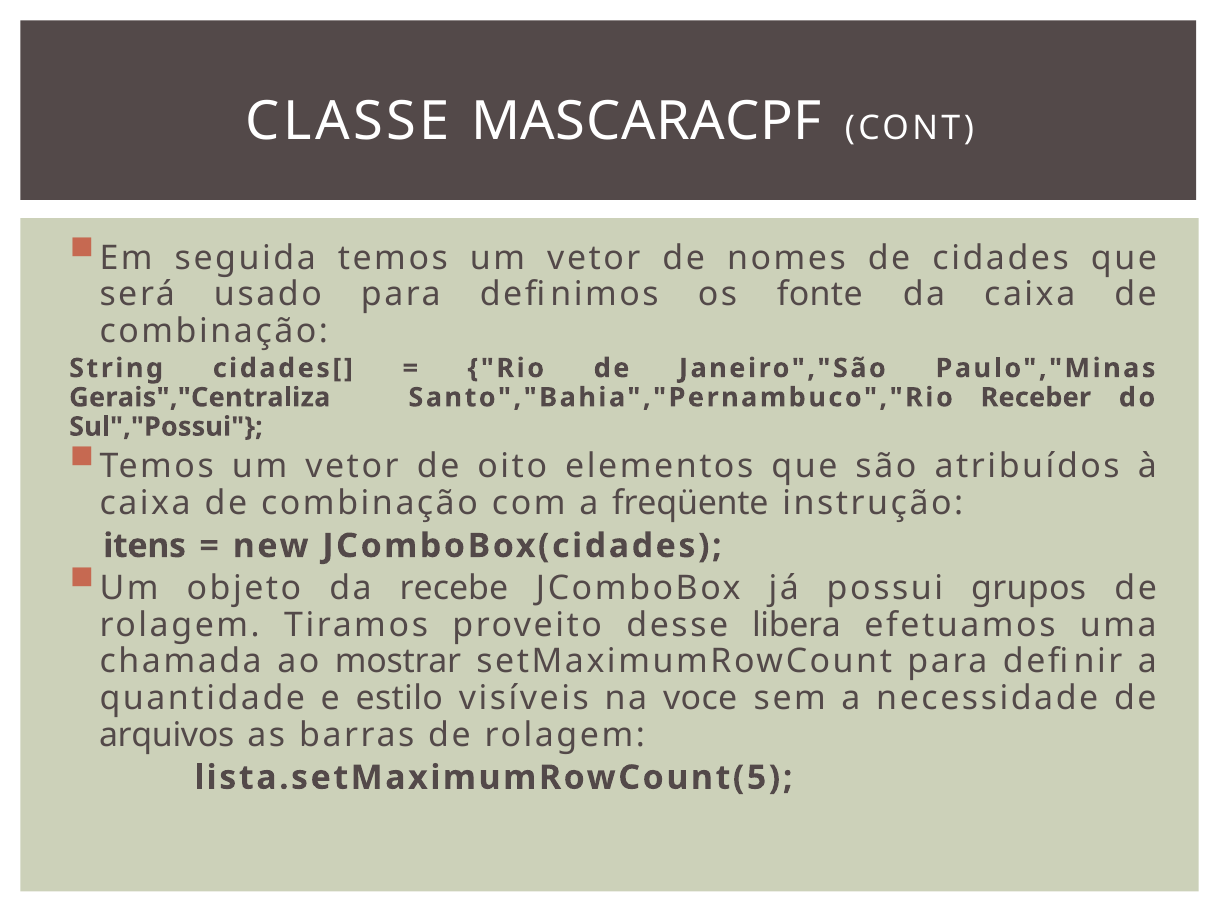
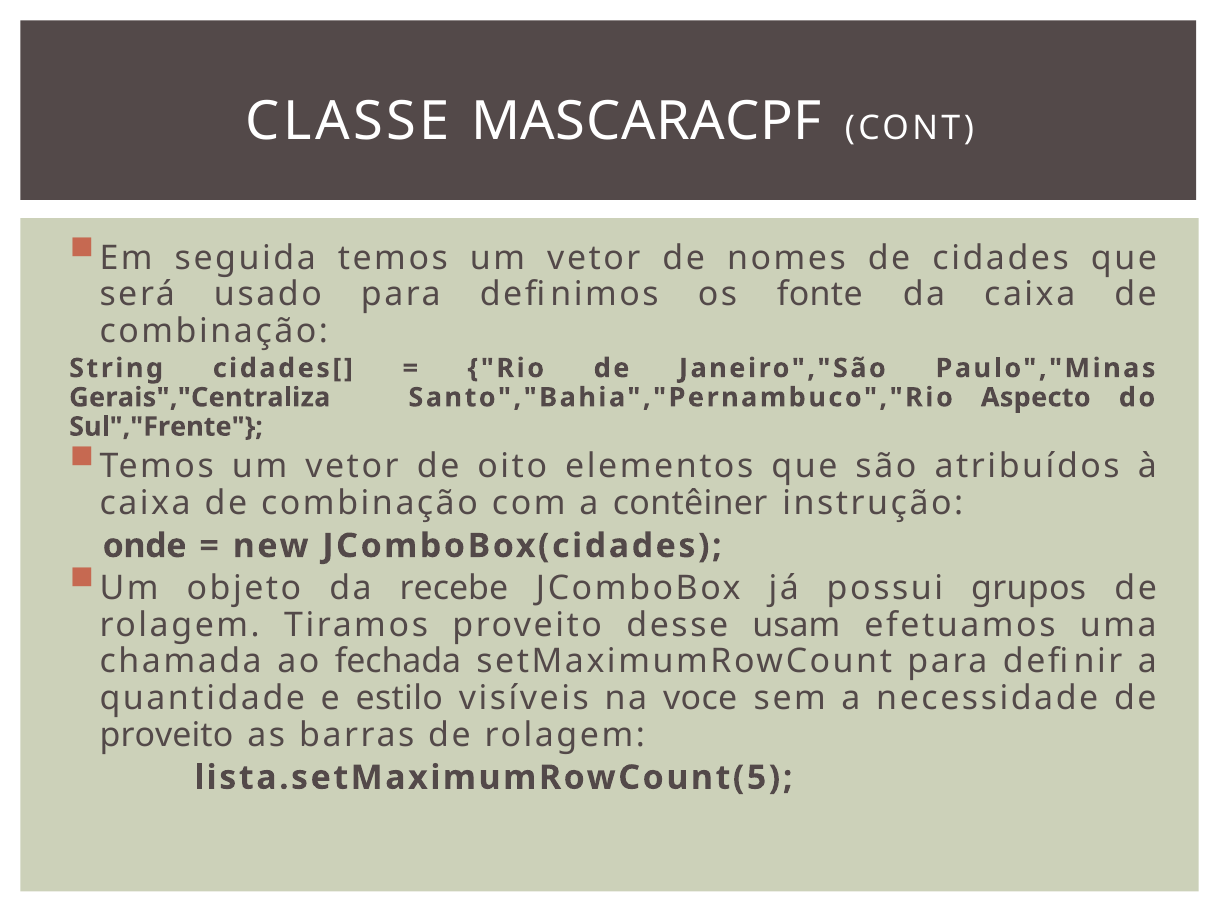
Receber: Receber -> Aspecto (1036, 398)
Sul","Possui: Sul","Possui -> Sul","Frente (166, 427)
freqüente: freqüente -> contêiner (690, 503)
itens: itens -> onde (145, 546)
libera: libera -> usam (796, 625)
mostrar: mostrar -> fechada (398, 662)
arquivos: arquivos -> proveito (166, 735)
